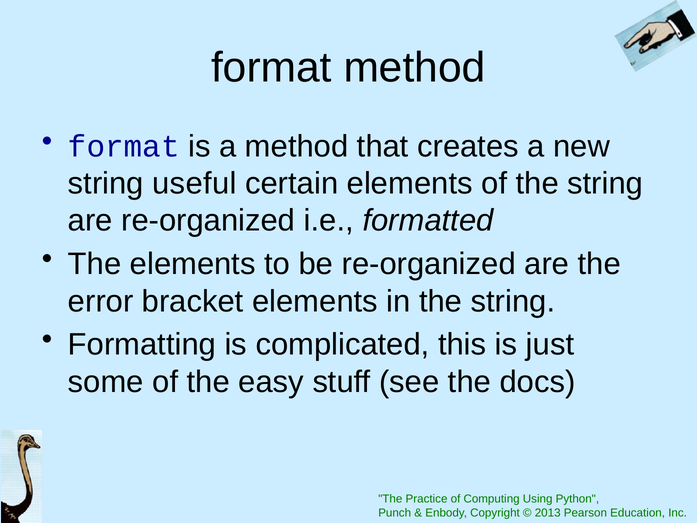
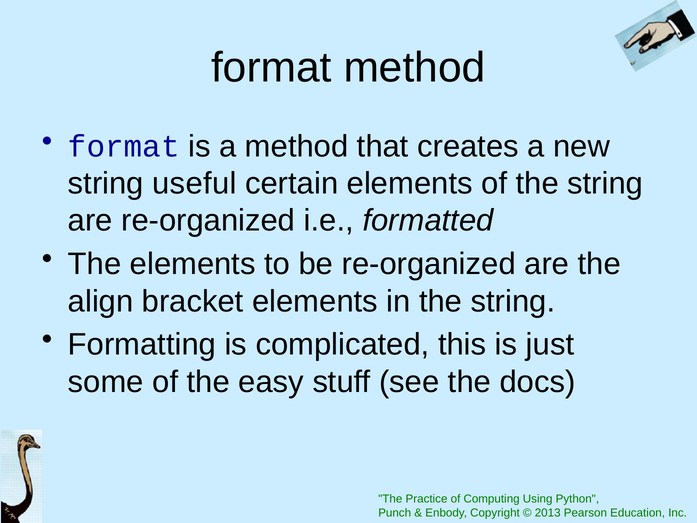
error: error -> align (101, 301)
